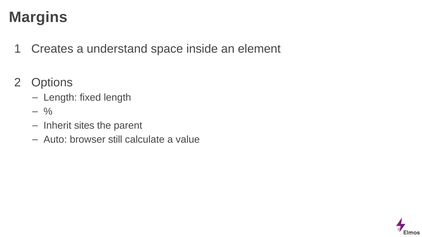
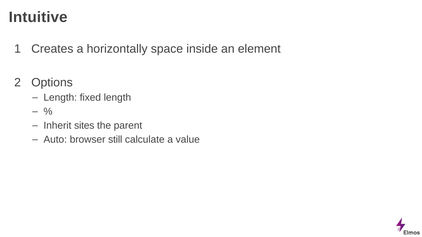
Margins: Margins -> Intuitive (38, 17)
understand: understand -> horizontally (117, 49)
